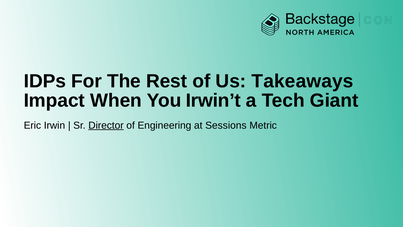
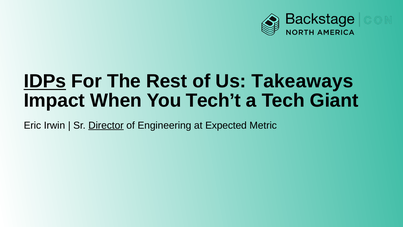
IDPs underline: none -> present (45, 81)
Irwin’t: Irwin’t -> Tech’t (213, 100)
Sessions: Sessions -> Expected (226, 125)
